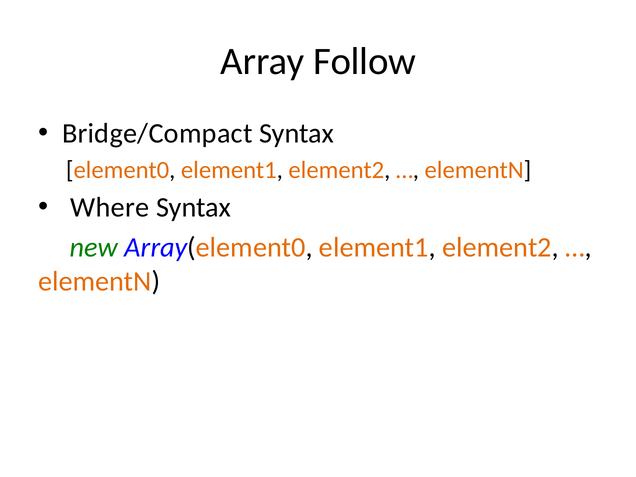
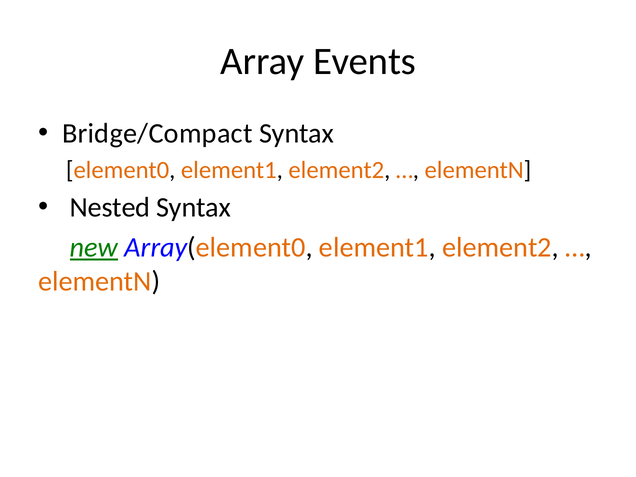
Follow: Follow -> Events (364, 62)
Where: Where -> Nested (110, 208)
new underline: none -> present (94, 247)
